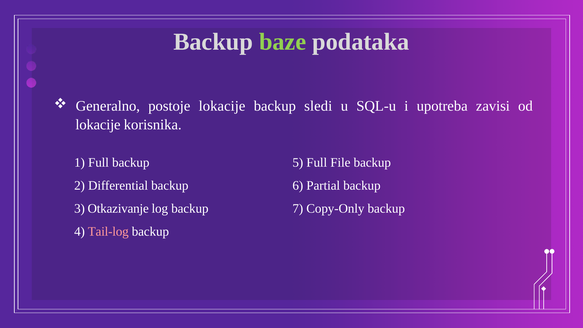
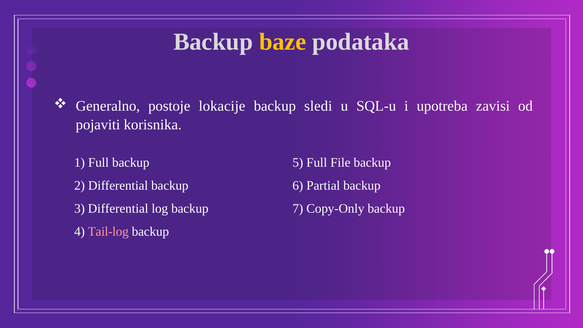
baze colour: light green -> yellow (283, 42)
lokacije: lokacije -> pojaviti (98, 125)
3 Otkazivanje: Otkazivanje -> Differential (118, 209)
